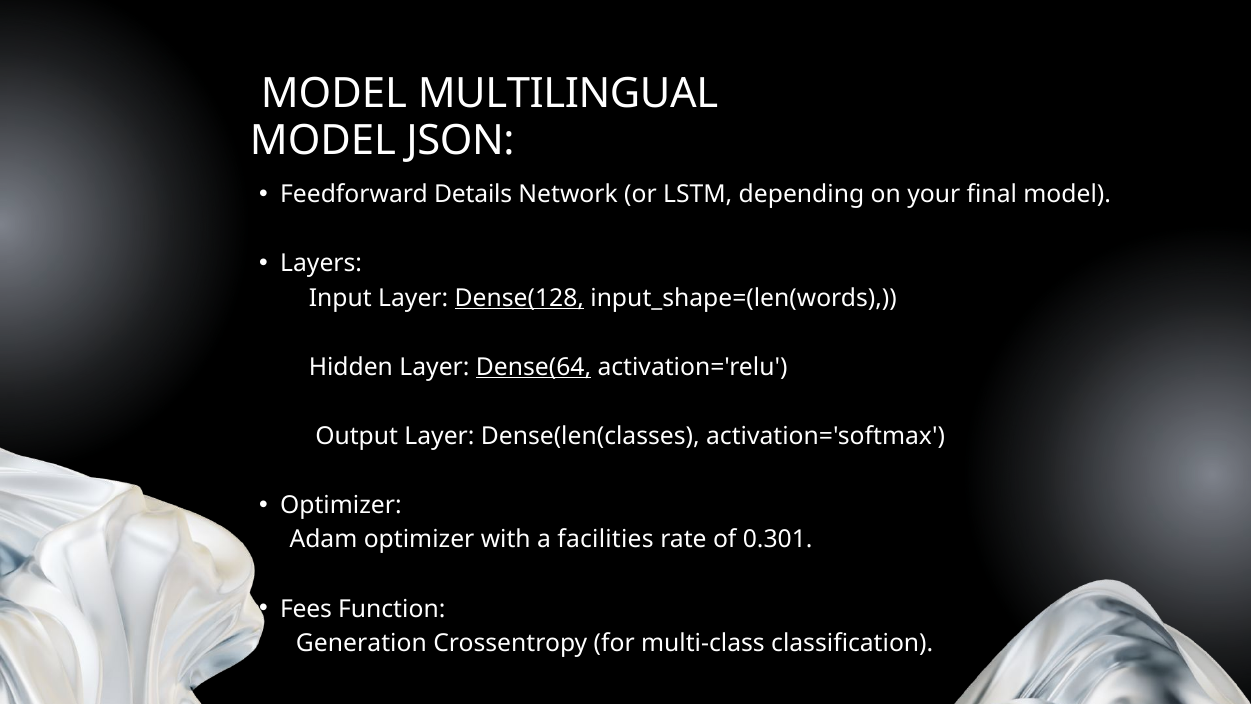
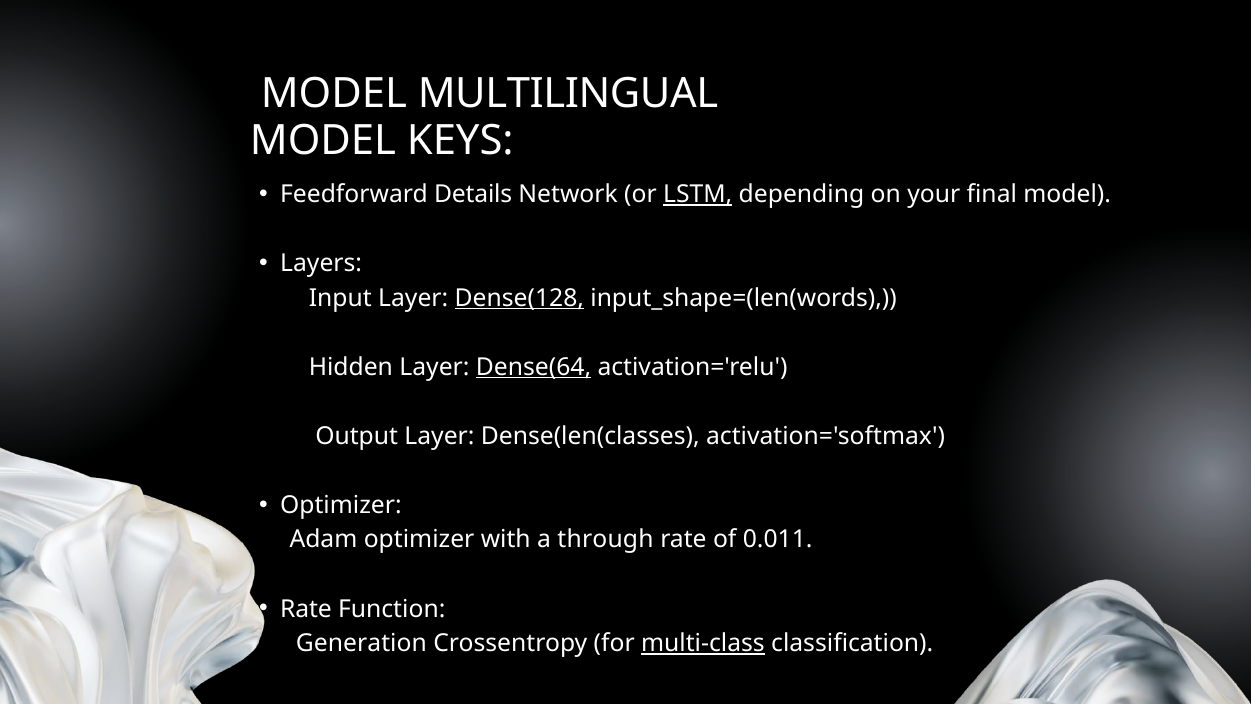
JSON: JSON -> KEYS (460, 141)
LSTM underline: none -> present (698, 194)
facilities: facilities -> through (606, 540)
0.301: 0.301 -> 0.011 (778, 540)
Fees: Fees -> Rate (306, 609)
multi-class underline: none -> present (703, 643)
